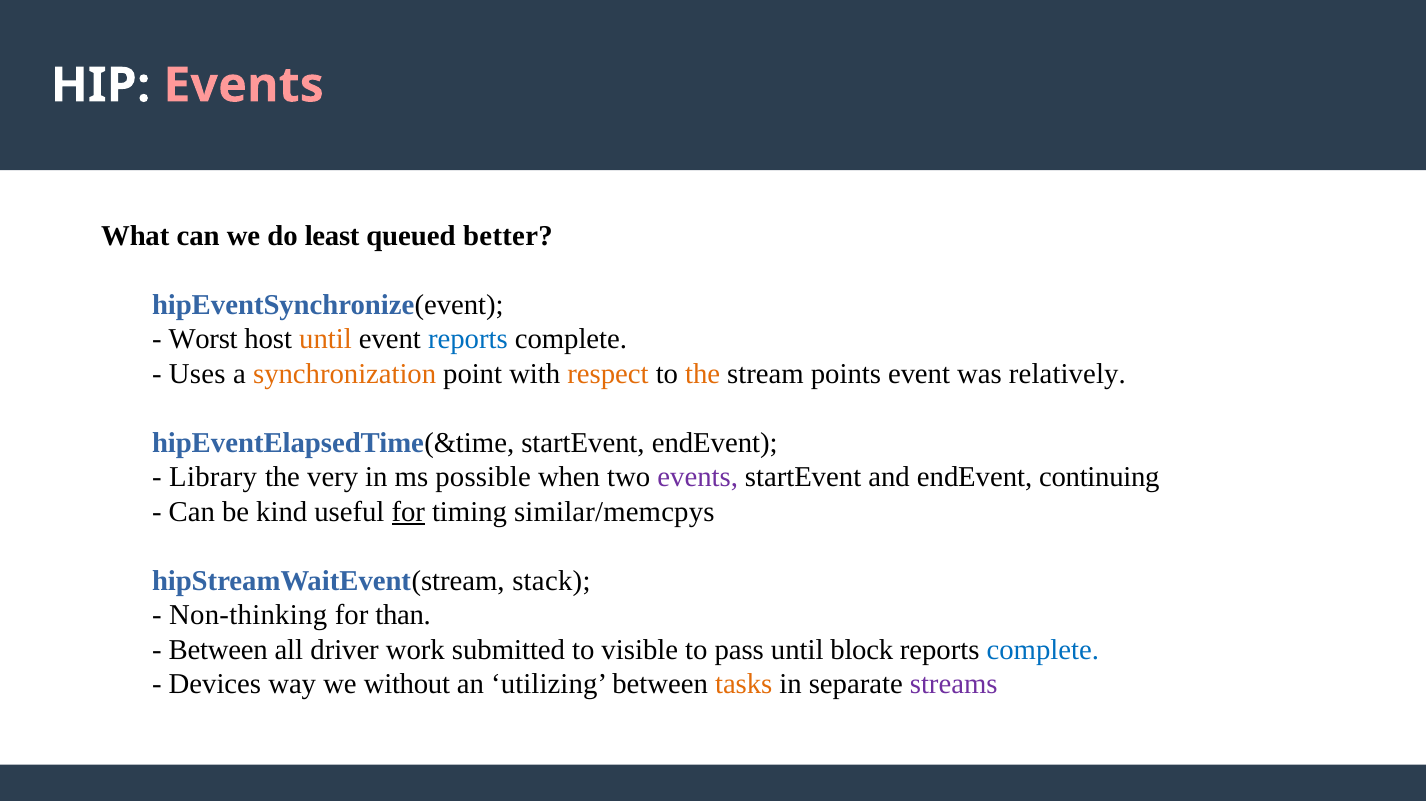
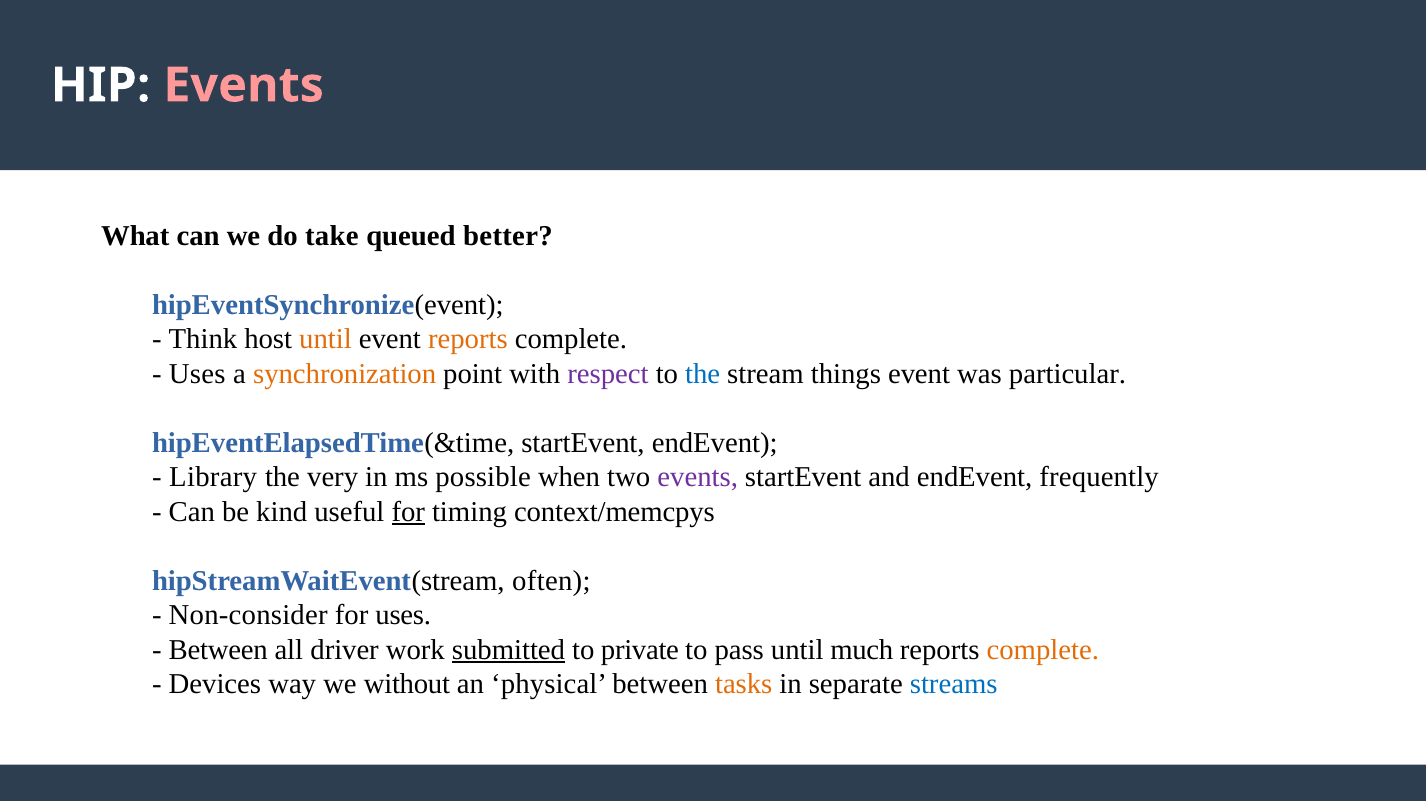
least: least -> take (332, 236)
Worst: Worst -> Think (203, 339)
reports colour: blue -> orange (468, 339)
respect colour: orange -> purple (608, 374)
the colour: orange -> blue (703, 374)
points: points -> things (846, 374)
relatively: relatively -> particular (1068, 374)
continuing: continuing -> frequently (1099, 477)
similar/memcpys: similar/memcpys -> context/memcpys (614, 512)
stack: stack -> often (551, 581)
Non-thinking: Non-thinking -> Non-consider (248, 616)
for than: than -> uses (403, 616)
submitted underline: none -> present (509, 650)
visible: visible -> private (640, 650)
block: block -> much (862, 650)
complete colour: blue -> orange (1043, 650)
utilizing: utilizing -> physical (549, 685)
streams colour: purple -> blue (954, 685)
